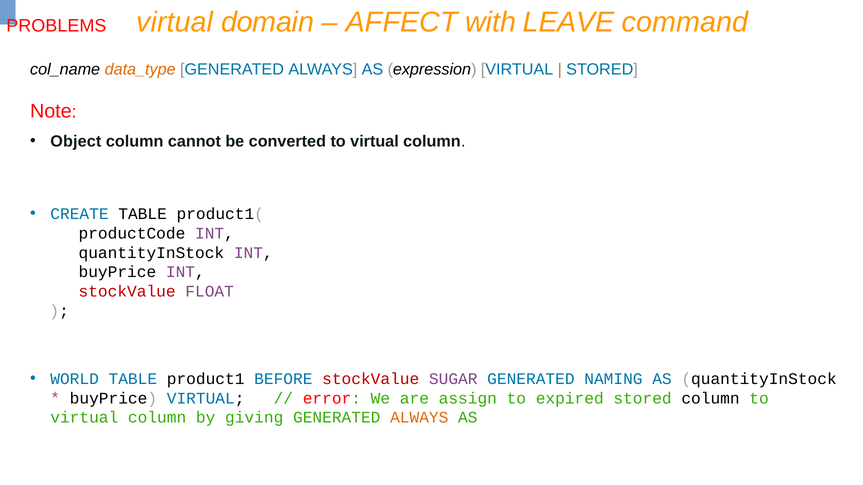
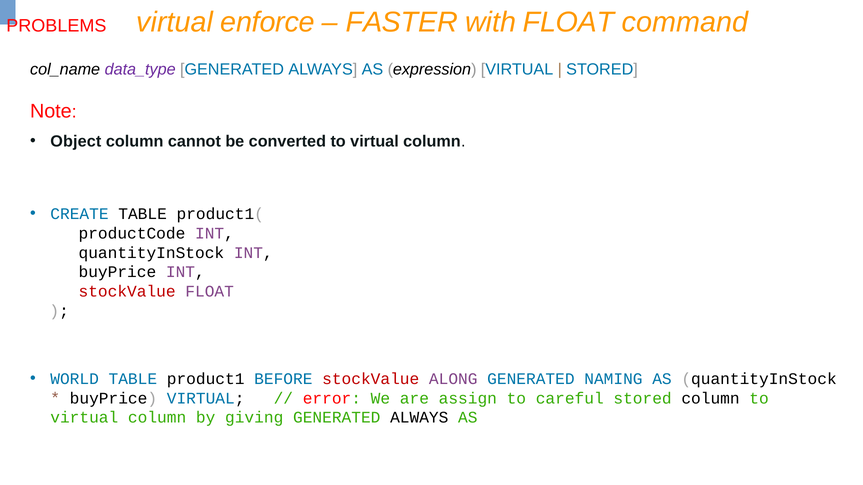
domain: domain -> enforce (268, 22)
AFFECT: AFFECT -> FASTER (402, 22)
with LEAVE: LEAVE -> FLOAT (569, 22)
data_type colour: orange -> purple (140, 69)
SUGAR: SUGAR -> ALONG (453, 379)
expired: expired -> careful (570, 399)
ALWAYS colour: orange -> black (419, 418)
